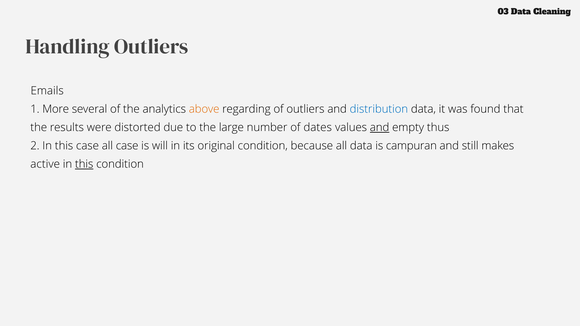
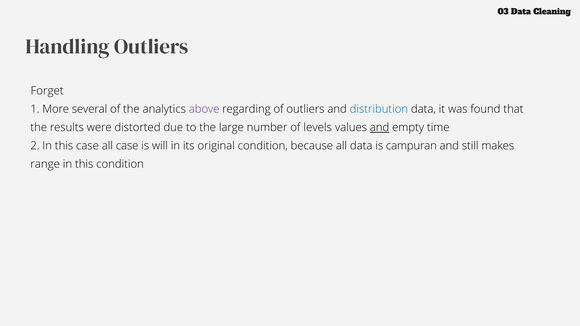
Emails: Emails -> Forget (47, 91)
above colour: orange -> purple (204, 109)
dates: dates -> levels (318, 128)
thus: thus -> time (438, 128)
active: active -> range (45, 164)
this underline: present -> none (84, 164)
